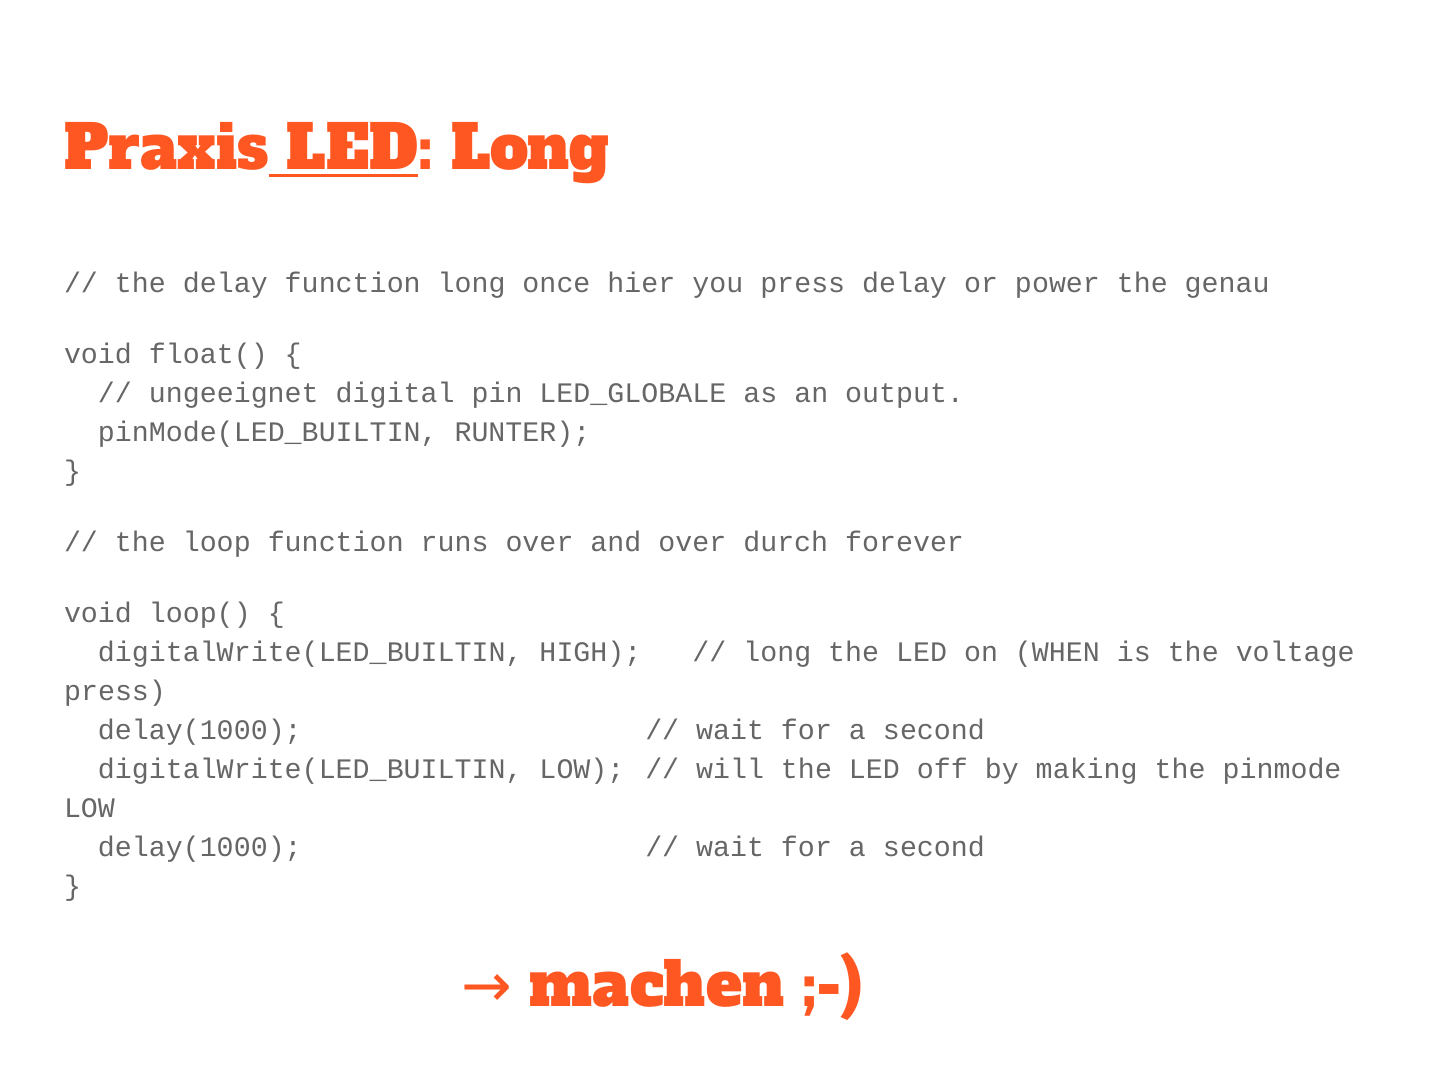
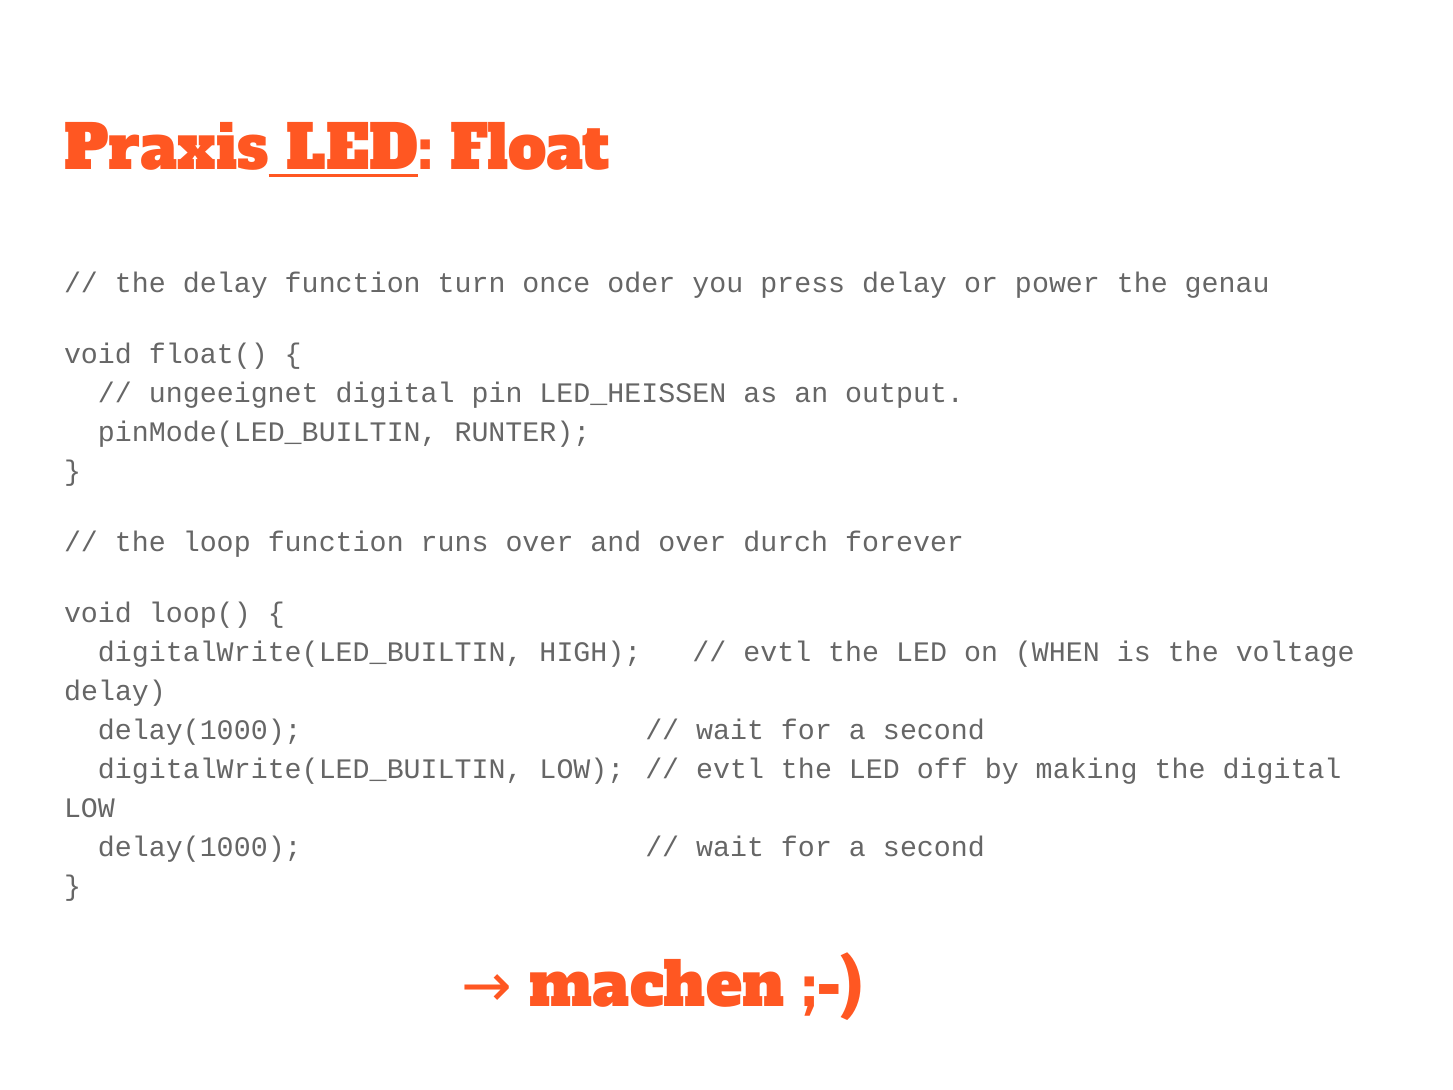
LED Long: Long -> Float (530, 149)
function long: long -> turn (472, 283)
hier: hier -> oder (641, 283)
LED_GLOBALE: LED_GLOBALE -> LED_HEISSEN (633, 393)
long: long -> evtl (777, 652)
press: press -> delay (115, 691)
will: will -> evtl (730, 769)
the pinmode: pinmode -> digital (1282, 769)
